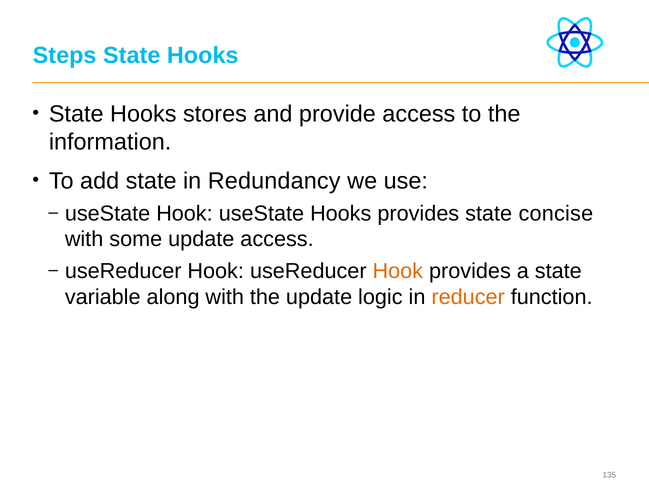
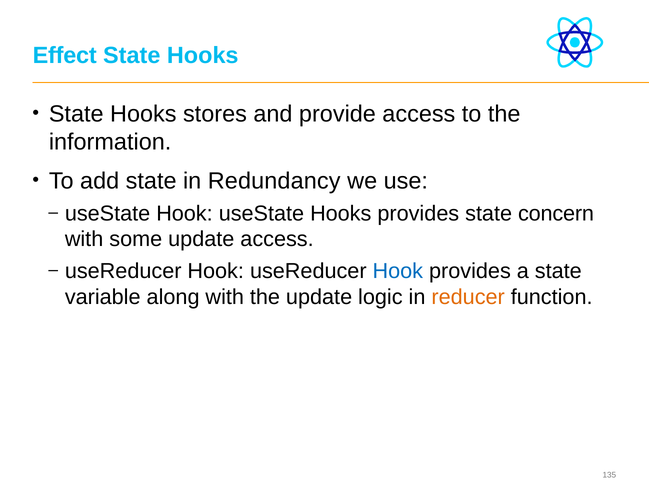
Steps: Steps -> Effect (65, 55)
concise: concise -> concern (556, 213)
Hook colour: orange -> blue (398, 271)
